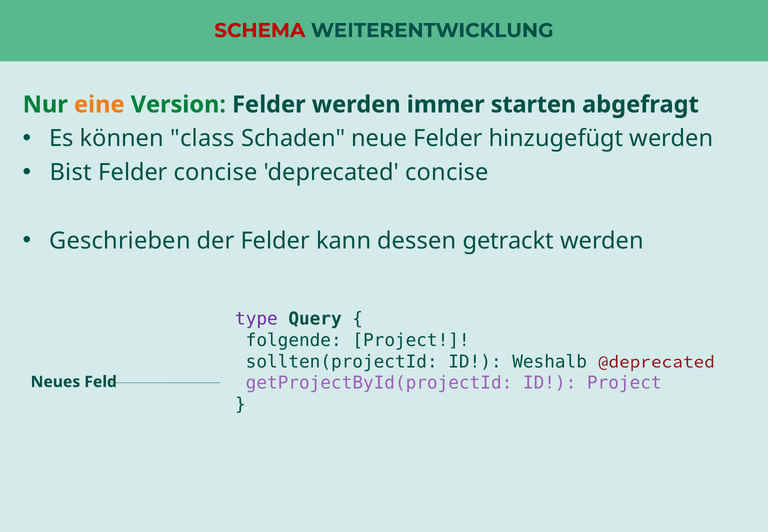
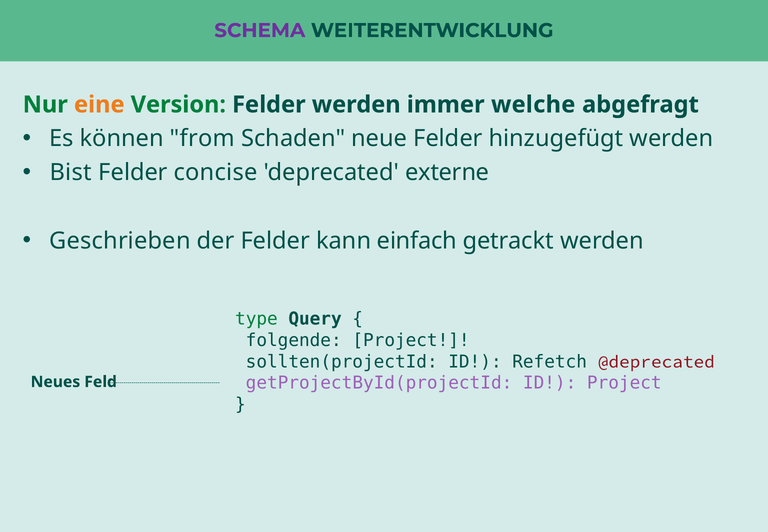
SCHEMA colour: red -> purple (260, 30)
starten: starten -> welche (533, 105)
class: class -> from (202, 139)
deprecated concise: concise -> externe (447, 173)
dessen: dessen -> einfach (417, 241)
type colour: purple -> green (256, 319)
Weshalb: Weshalb -> Refetch (550, 361)
